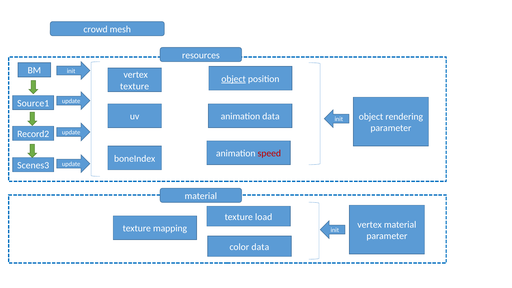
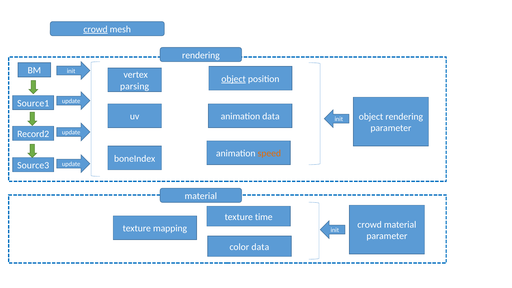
crowd underline: none -> present (96, 29)
resources: resources -> rendering (201, 55)
texture: texture -> parsing (135, 86)
speed colour: red -> orange (269, 153)
Scenes3: Scenes3 -> Source3 (33, 165)
load: load -> time (264, 217)
vertex: vertex -> crowd (370, 225)
